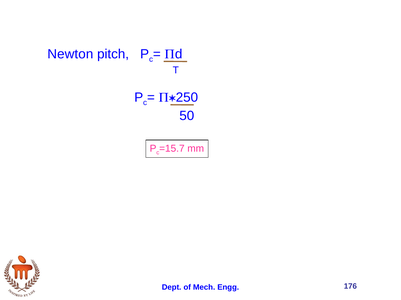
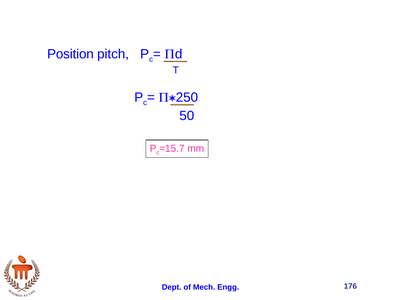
Newton: Newton -> Position (70, 54)
